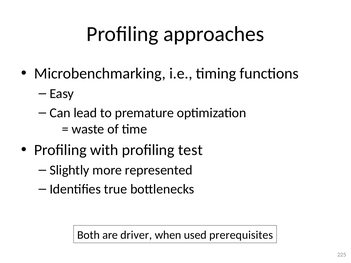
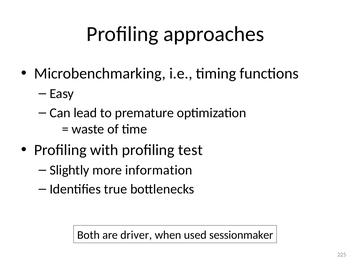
represented: represented -> information (159, 170)
prerequisites: prerequisites -> sessionmaker (241, 235)
